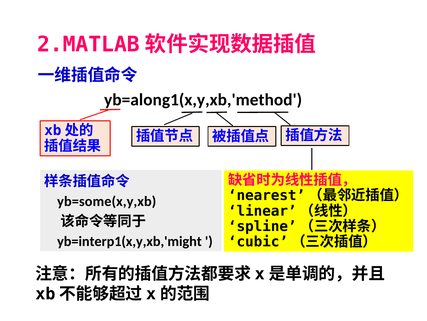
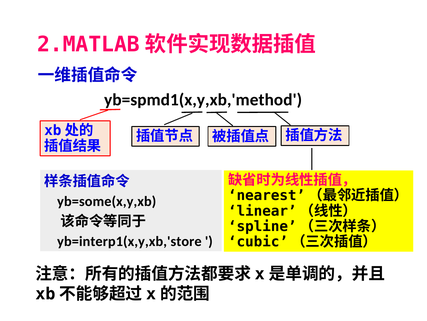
yb=along1(x,y,xb,'method: yb=along1(x,y,xb,'method -> yb=spmd1(x,y,xb,'method (203, 99)
yb=interp1(x,y,xb,'might: yb=interp1(x,y,xb,'might -> yb=interp1(x,y,xb,'store (129, 241)
